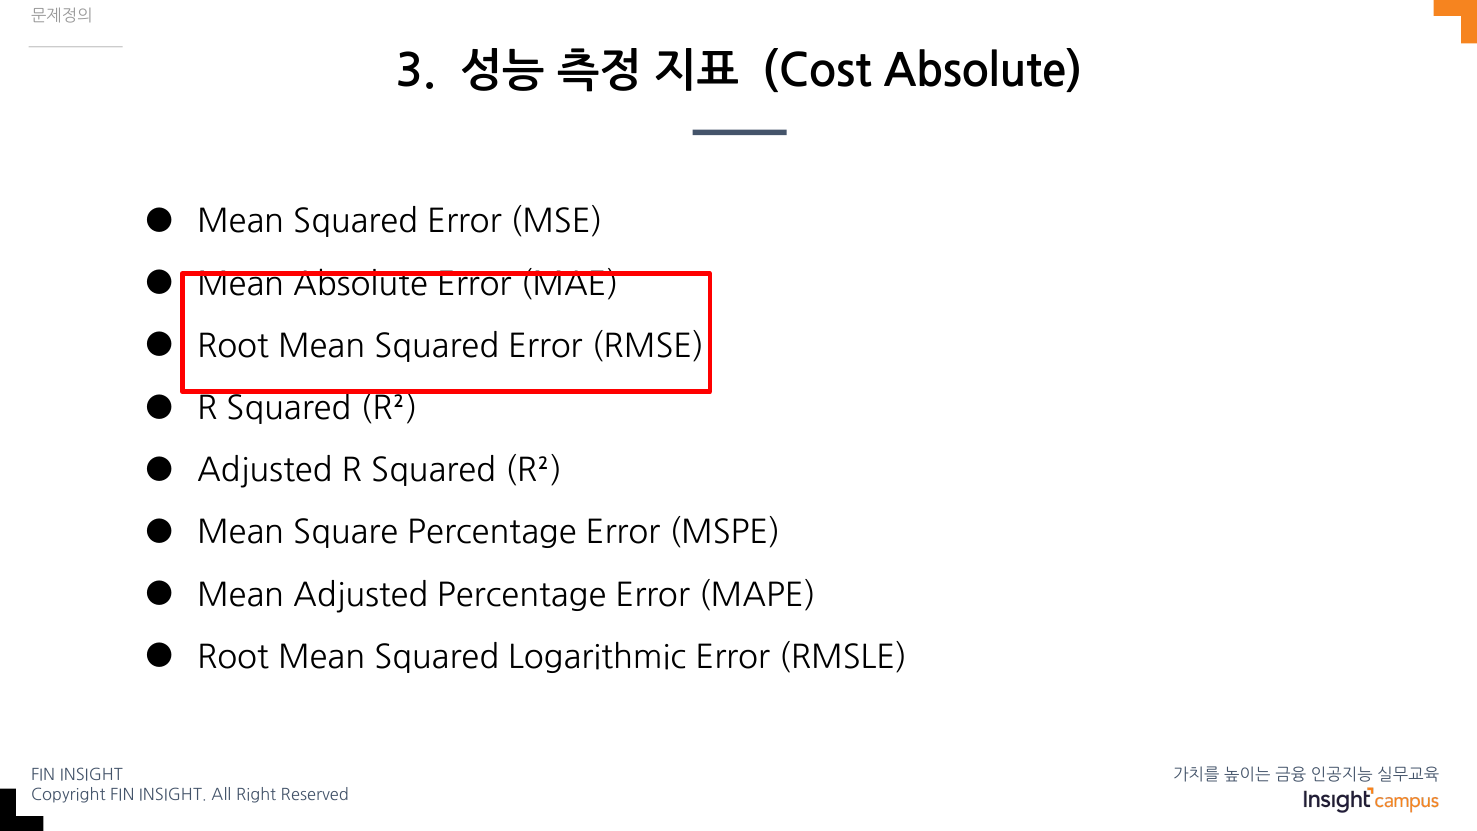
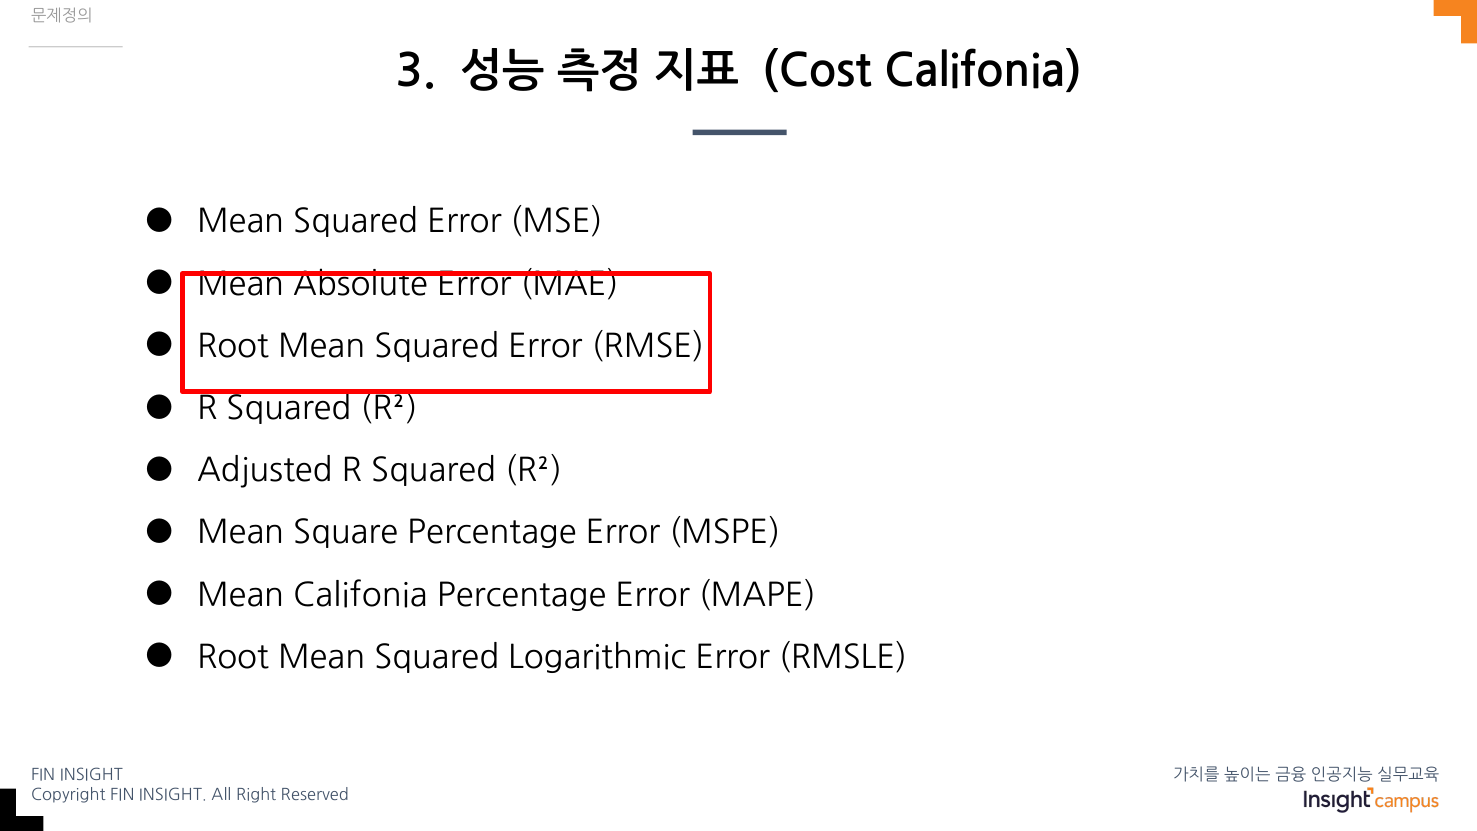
Cost Absolute: Absolute -> Califonia (983, 71)
Mean Adjusted: Adjusted -> Califonia (361, 595)
